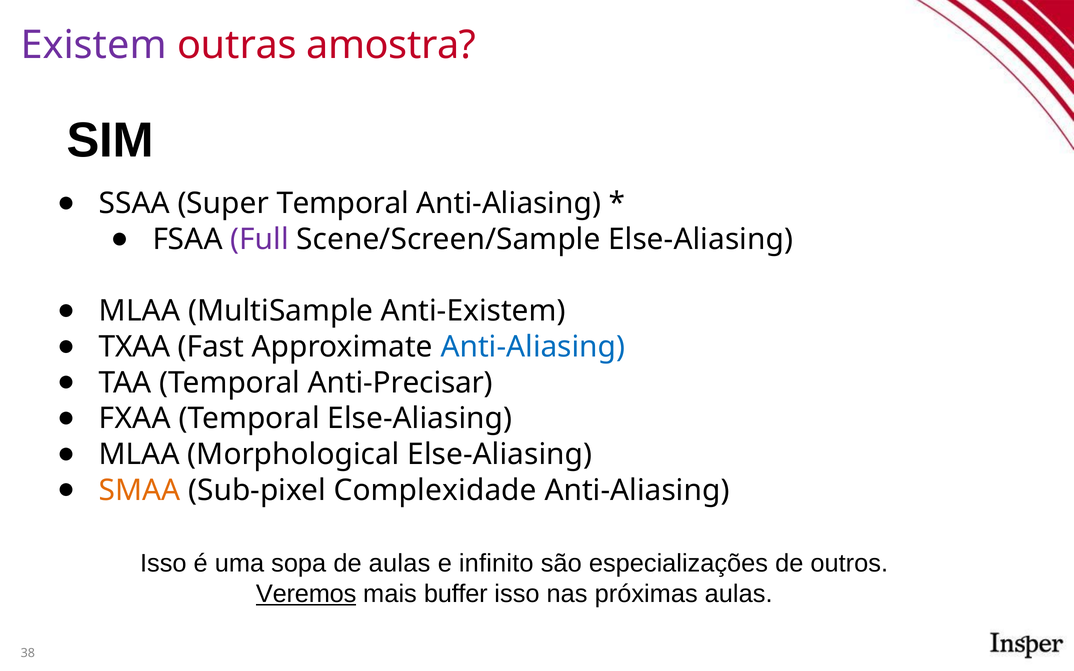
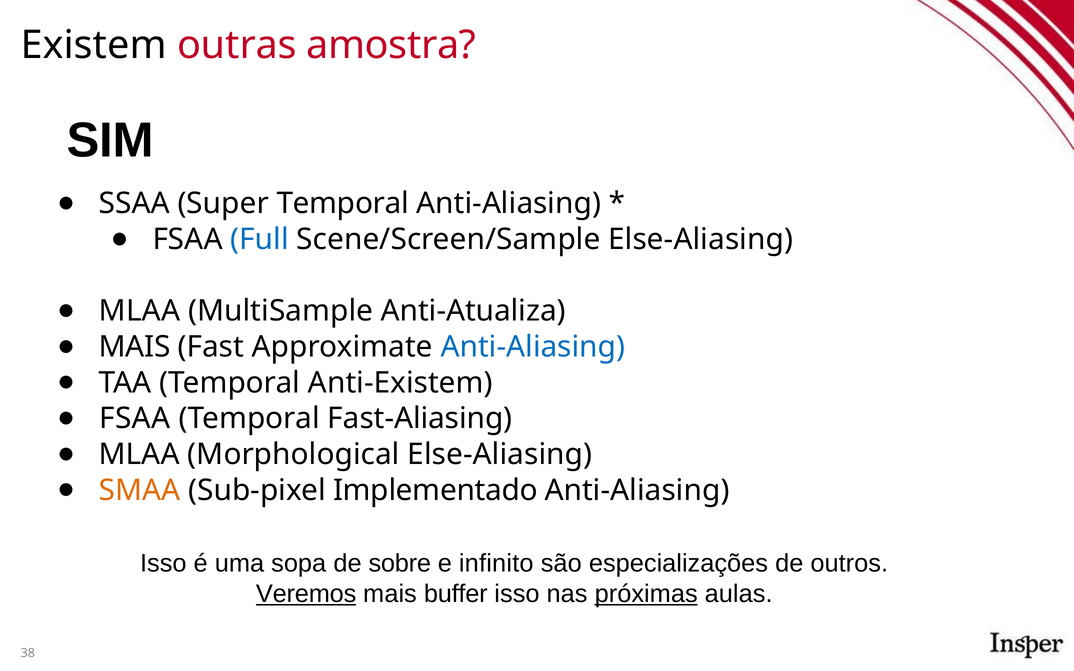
Existem colour: purple -> black (94, 45)
Full colour: purple -> blue (260, 239)
Anti-Existem: Anti-Existem -> Anti-Atualiza (473, 311)
TXAA: TXAA -> MAIS (135, 347)
Anti-Precisar: Anti-Precisar -> Anti-Existem (400, 383)
FXAA: FXAA -> FSAA (135, 419)
Temporal Else-Aliasing: Else-Aliasing -> Fast-Aliasing (420, 419)
Complexidade: Complexidade -> Implementado (435, 490)
de aulas: aulas -> sobre (400, 563)
próximas underline: none -> present (646, 594)
